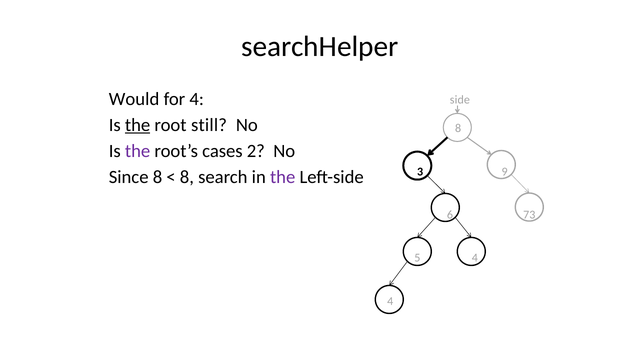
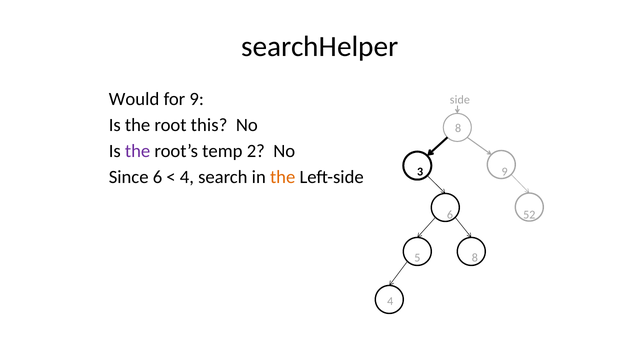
for 4: 4 -> 9 (197, 99)
the underline: present -> none (138, 125)
still: still -> this (209, 125)
cases: cases -> temp (222, 151)
Since 8: 8 -> 6 (157, 177)
8: 8 -> 4 (187, 177)
the colour: purple -> orange (283, 177)
73: 73 -> 52 (529, 215)
5 4: 4 -> 8 (475, 258)
